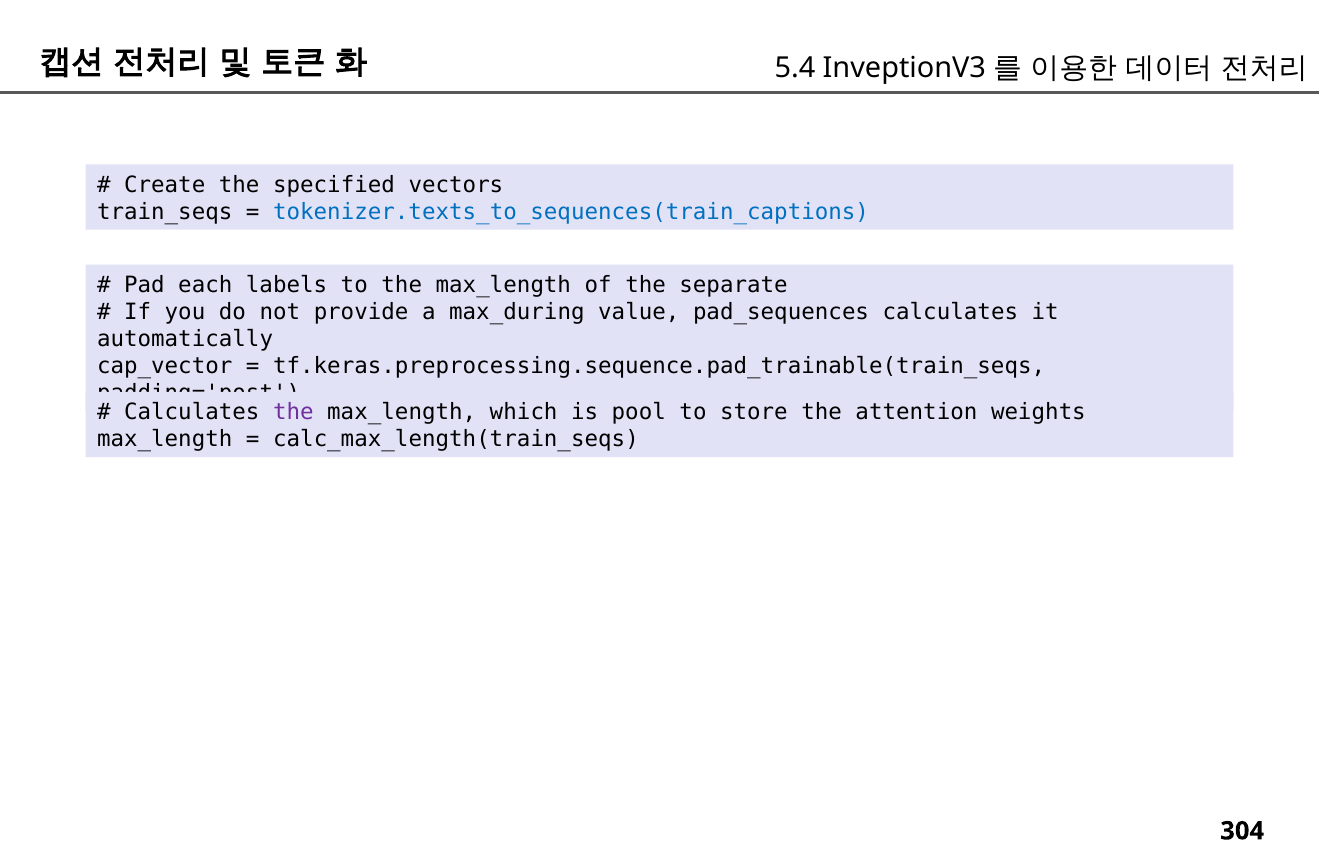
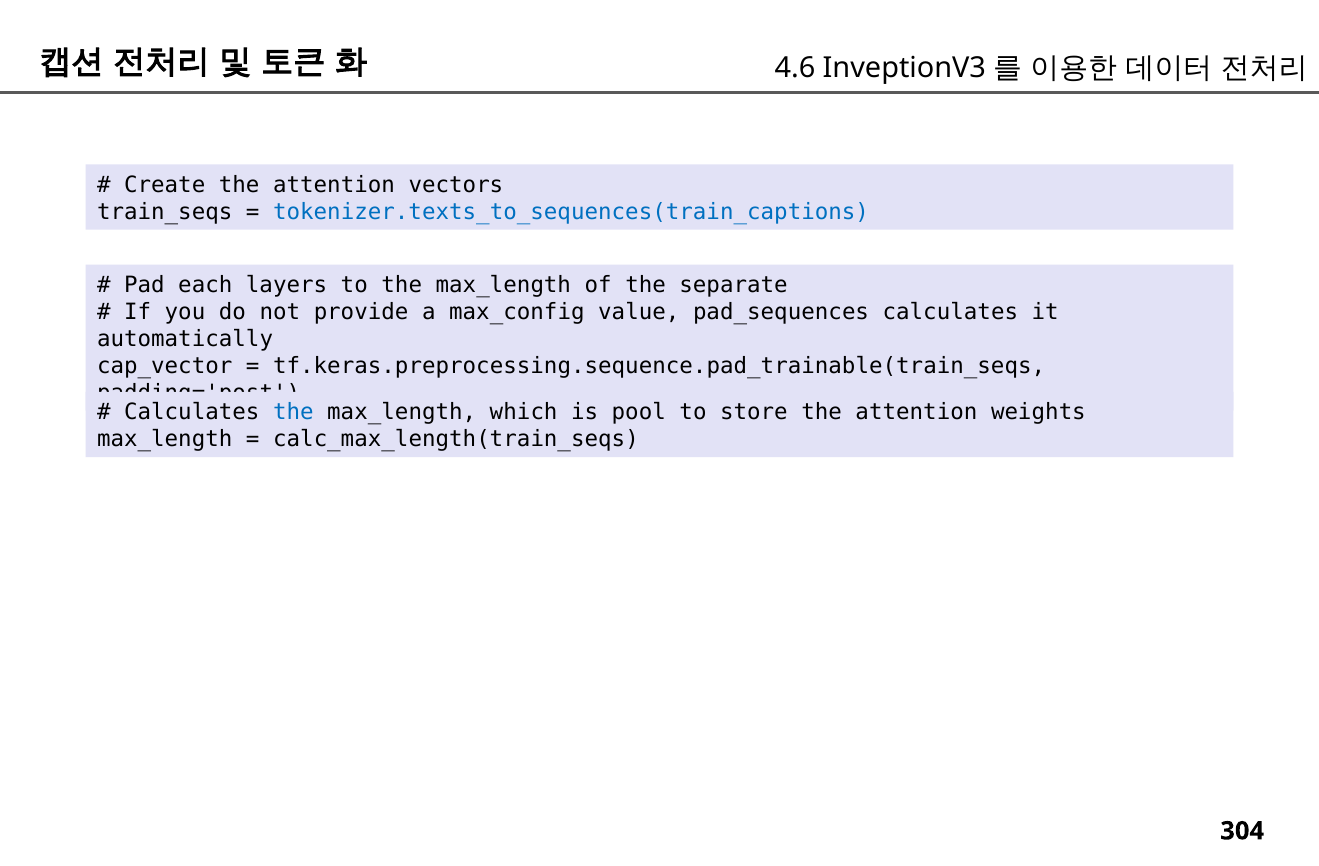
5.4: 5.4 -> 4.6 (795, 68)
Create the specified: specified -> attention (334, 185)
labels: labels -> layers (287, 285)
max_during: max_during -> max_config (517, 312)
the colour: purple -> blue (293, 413)
